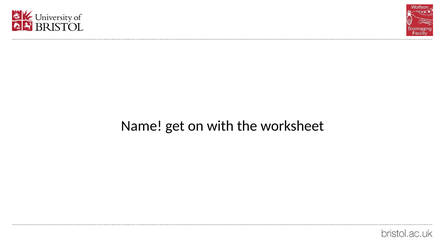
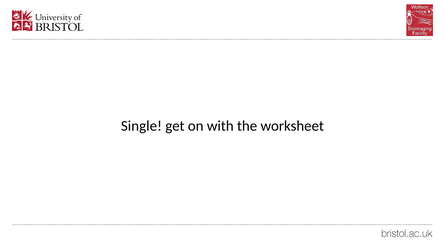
Name: Name -> Single (141, 126)
